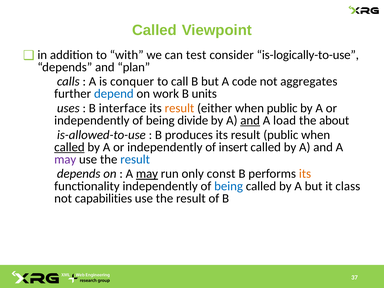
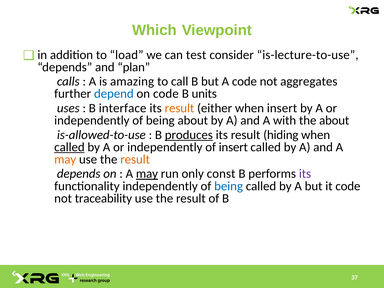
Called: Called -> Which (154, 30)
with: with -> load (127, 55)
is-logically-to-use: is-logically-to-use -> is-lecture-to-use (308, 55)
conquer: conquer -> amazing (132, 81)
on work: work -> code (166, 94)
when public: public -> insert (282, 108)
being divide: divide -> about (193, 120)
and underline: present -> none (250, 120)
load: load -> with (285, 120)
produces underline: none -> present (189, 135)
result public: public -> hiding (281, 135)
may colour: purple -> orange (65, 159)
result colour: blue -> orange (135, 159)
its colour: orange -> purple (305, 174)
it class: class -> code (348, 186)
capabilities: capabilities -> traceability (103, 198)
